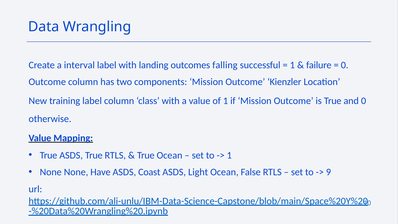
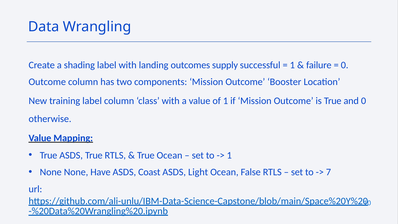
interval: interval -> shading (79, 65)
falling: falling -> supply (225, 65)
Kienzler: Kienzler -> Booster (284, 82)
9: 9 -> 7 (329, 172)
